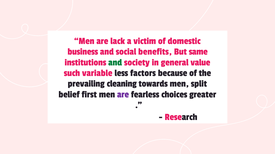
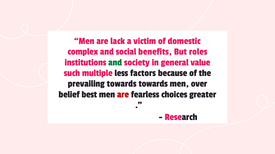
business: business -> complex (83, 52)
same: same -> roles (198, 52)
variable: variable -> multiple (97, 73)
prevailing cleaning: cleaning -> towards (122, 84)
split: split -> over (199, 84)
first: first -> best (89, 95)
are colour: purple -> red (123, 95)
